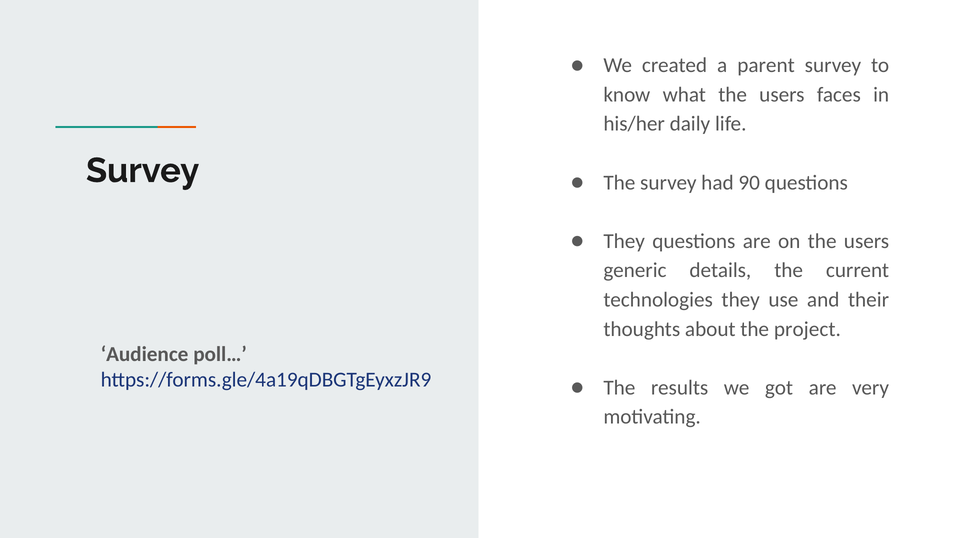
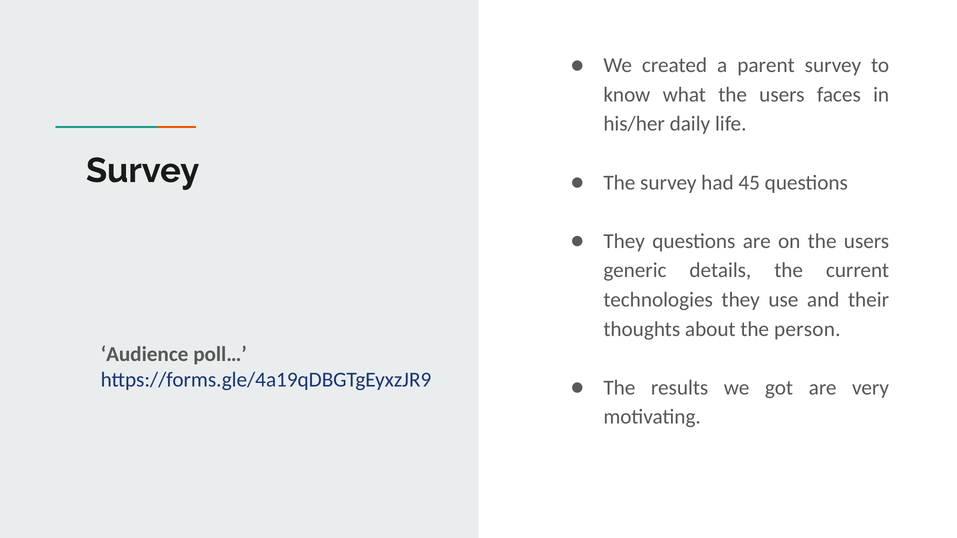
90: 90 -> 45 (749, 183)
project: project -> person (807, 329)
